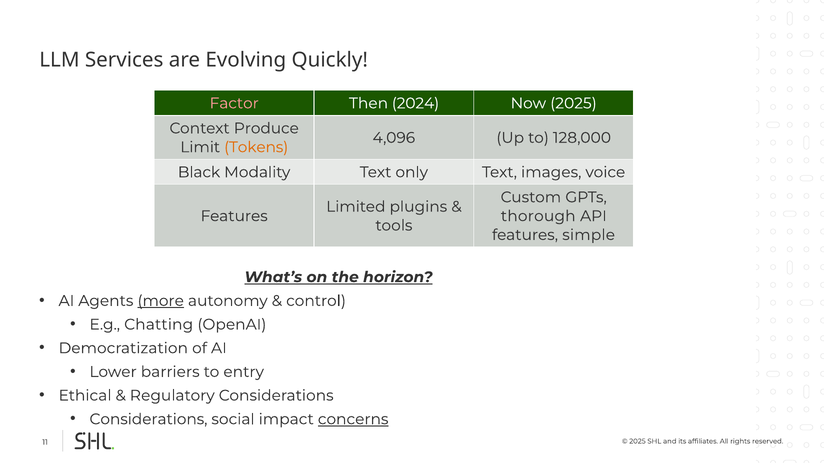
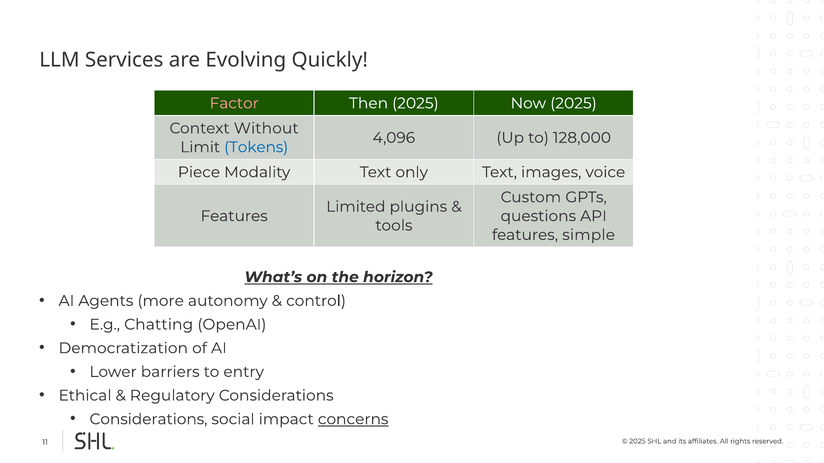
Then 2024: 2024 -> 2025 (415, 103)
Produce: Produce -> Without (266, 128)
Tokens colour: orange -> blue (256, 147)
Black: Black -> Piece (199, 172)
thorough: thorough -> questions (538, 216)
more underline: present -> none (161, 301)
